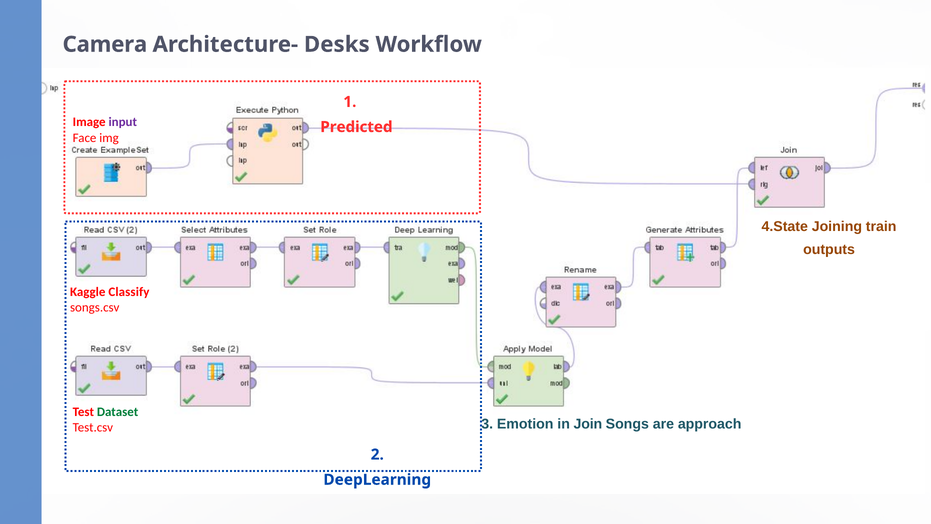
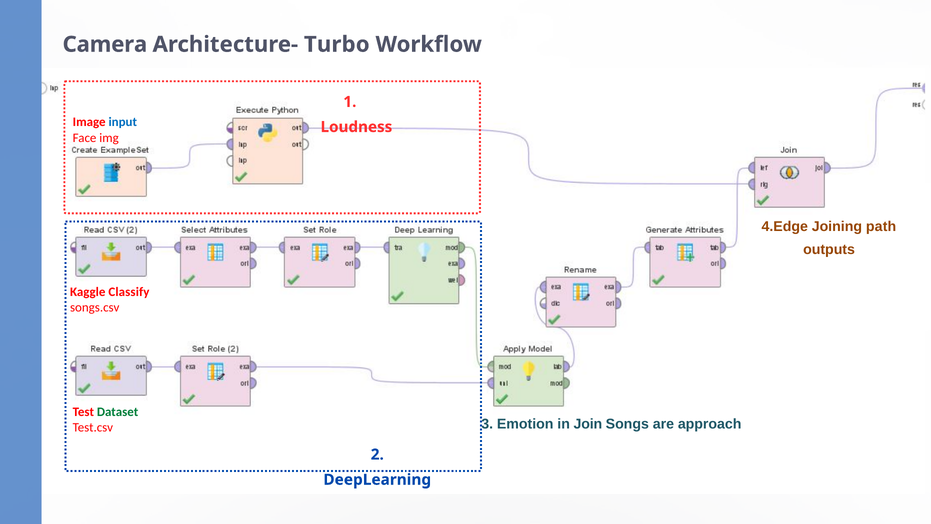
Desks: Desks -> Turbo (337, 44)
input colour: purple -> blue (123, 122)
Predicted: Predicted -> Loudness (356, 127)
4.State: 4.State -> 4.Edge (785, 227)
train: train -> path (881, 227)
